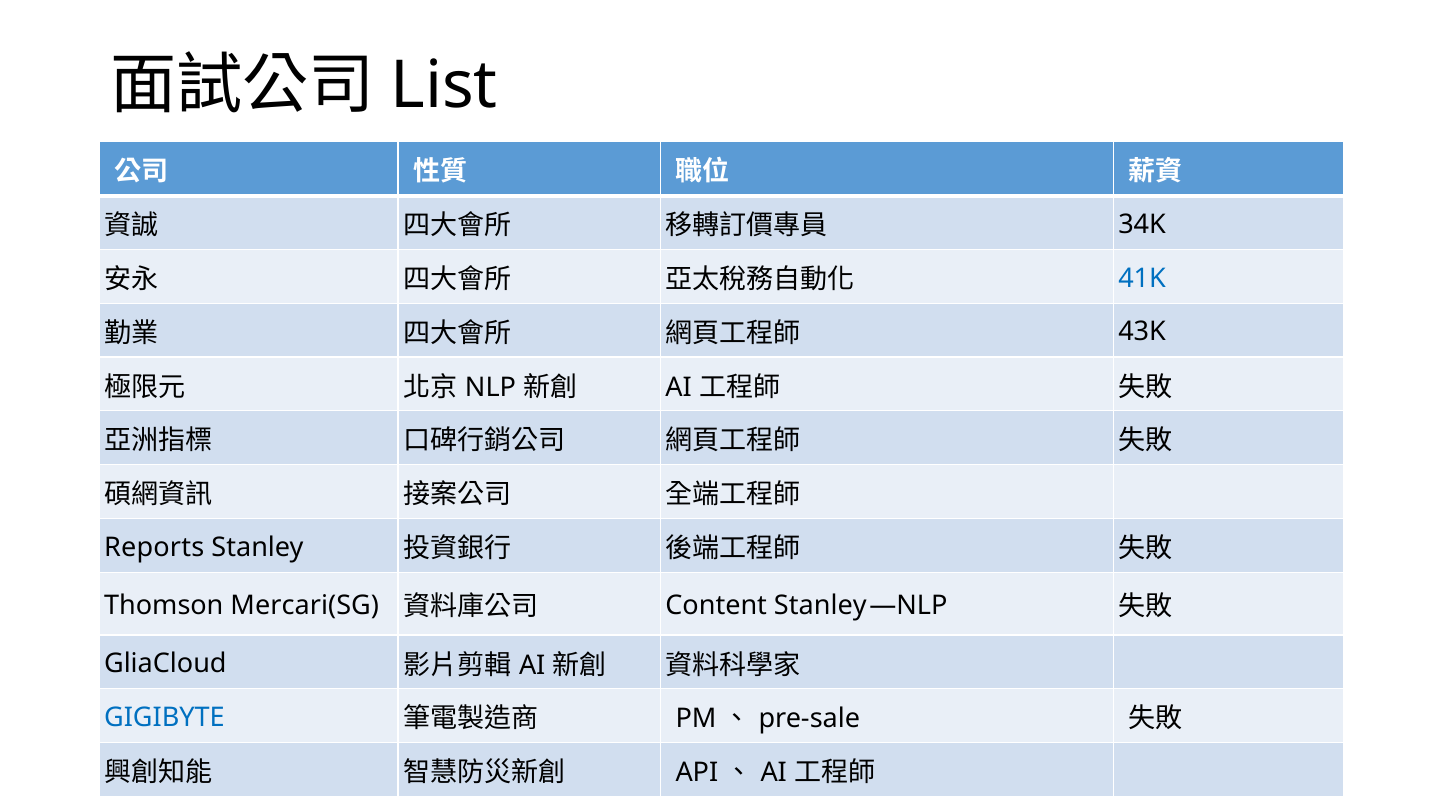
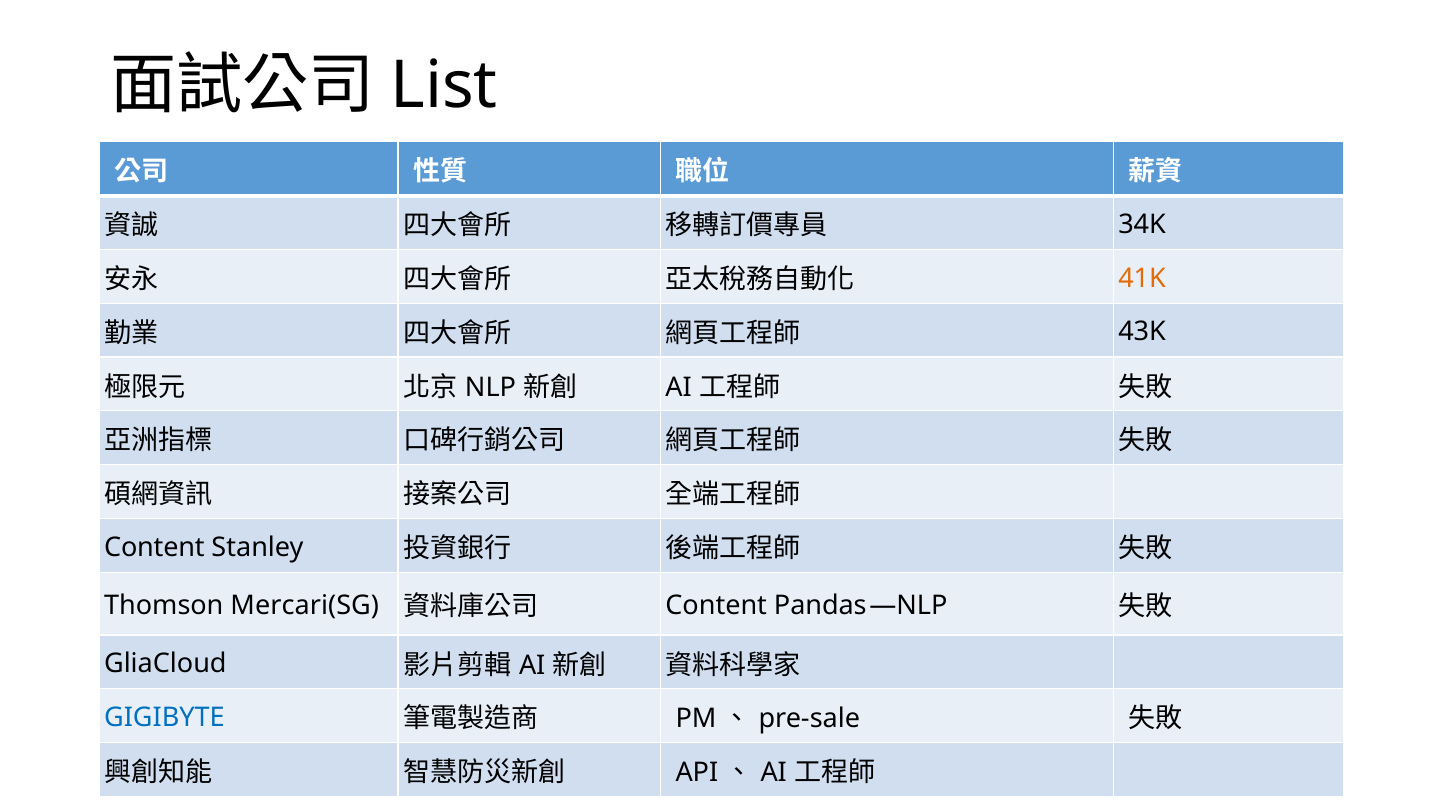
41K colour: blue -> orange (1142, 278)
Reports: Reports -> Content (154, 547)
Content Stanley: Stanley -> Pandas (820, 605)
